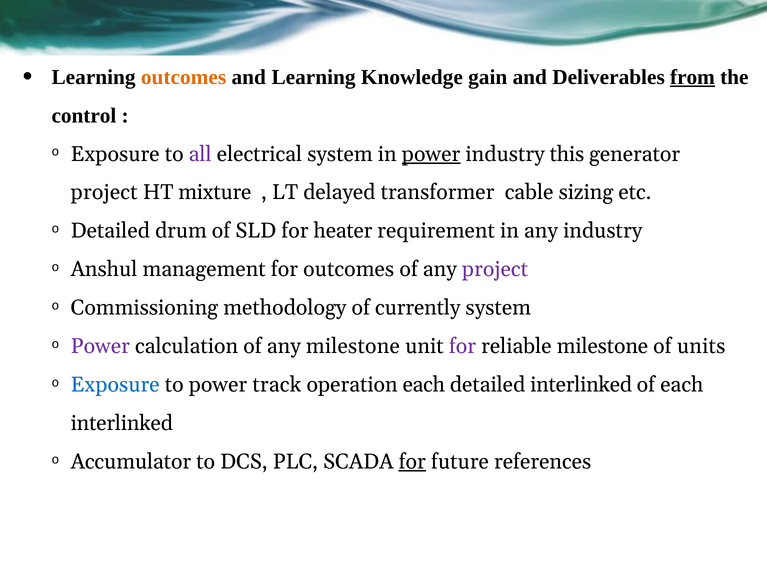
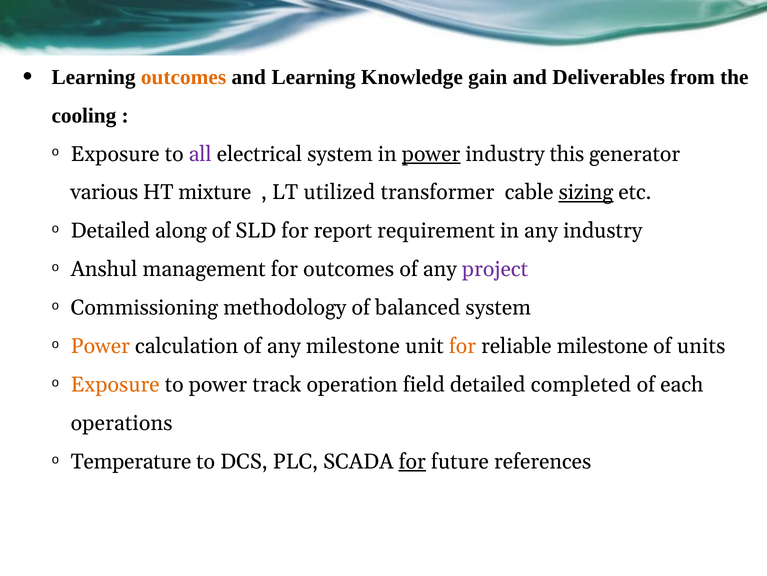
from underline: present -> none (692, 77)
control: control -> cooling (84, 115)
project: project -> various (104, 192)
delayed: delayed -> utilized (339, 192)
sizing underline: none -> present (586, 192)
drum: drum -> along (181, 231)
heater: heater -> report (343, 231)
currently: currently -> balanced (418, 307)
Power colour: purple -> orange (100, 346)
for colour: purple -> orange (462, 346)
Exposure colour: blue -> orange (115, 384)
operation each: each -> field (424, 384)
detailed interlinked: interlinked -> completed (581, 384)
interlinked: interlinked -> operations (122, 423)
Accumulator: Accumulator -> Temperature (131, 461)
